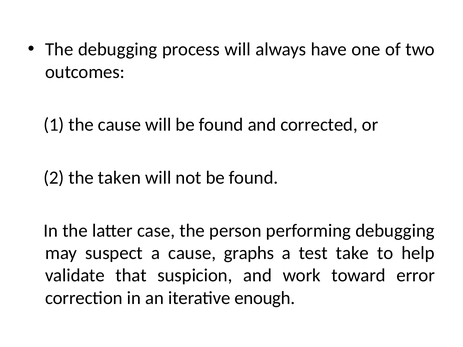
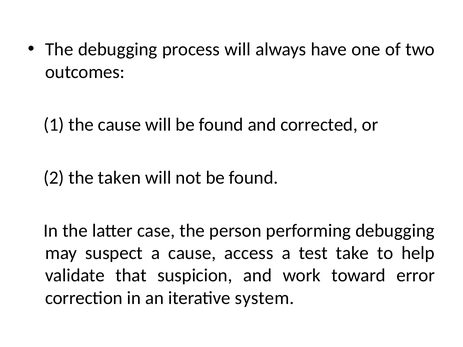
graphs: graphs -> access (249, 253)
enough: enough -> system (265, 298)
